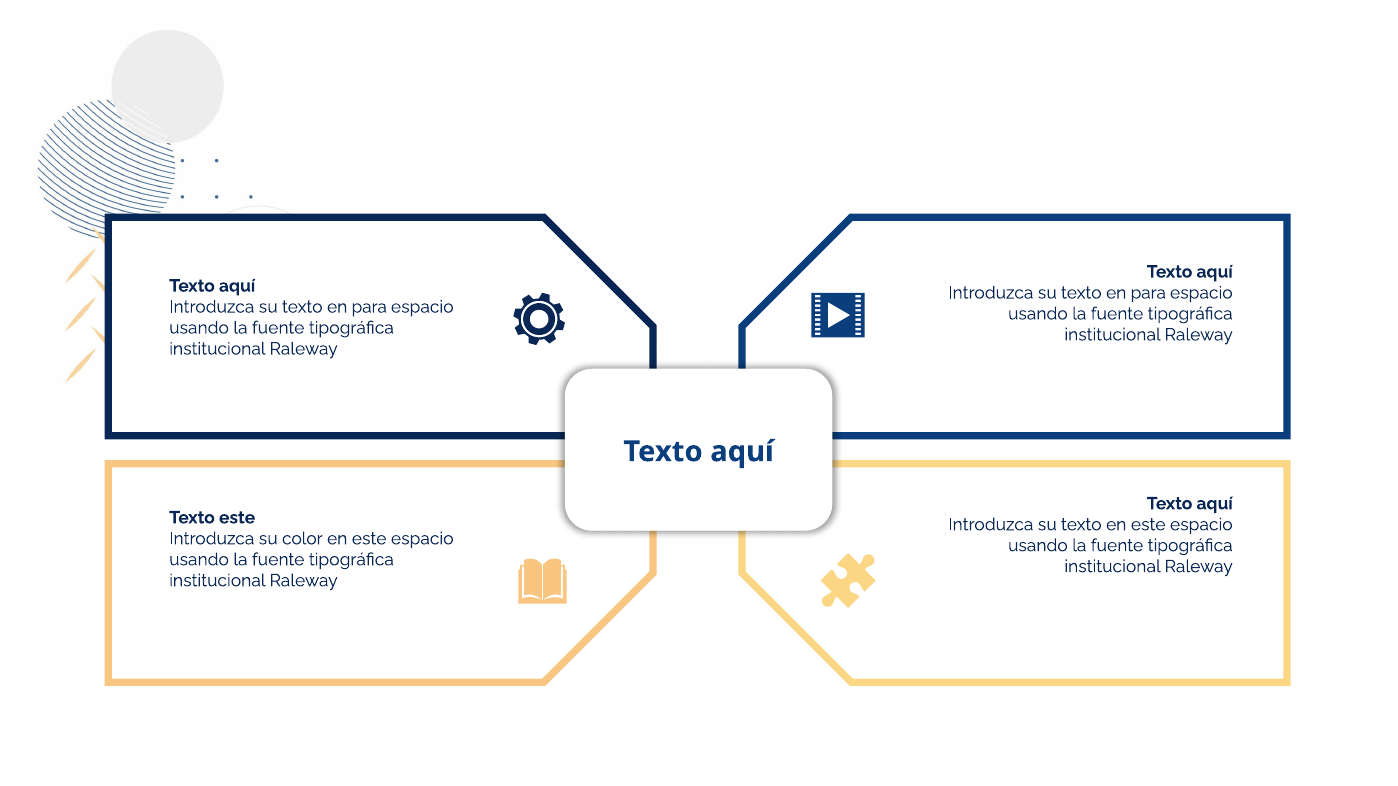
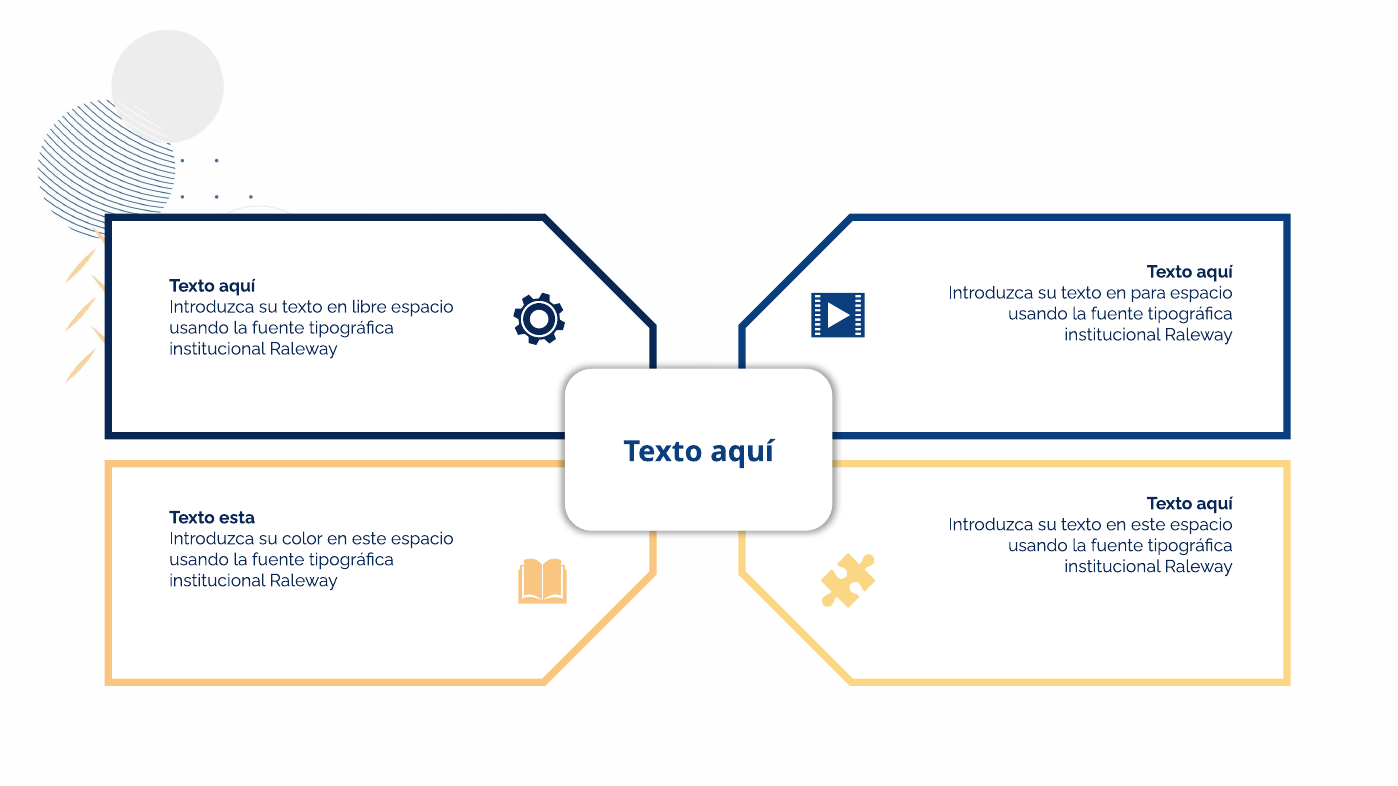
para: para -> libre (369, 307)
Texto este: este -> esta (237, 518)
